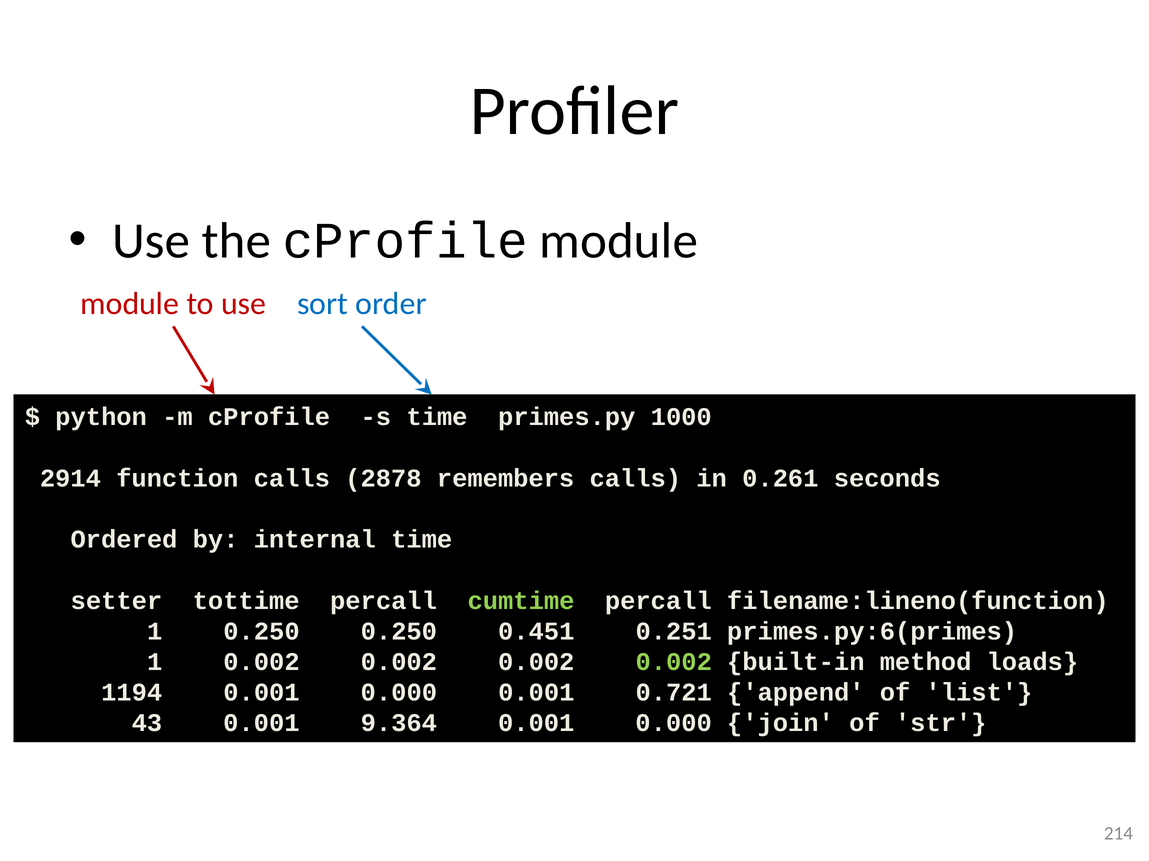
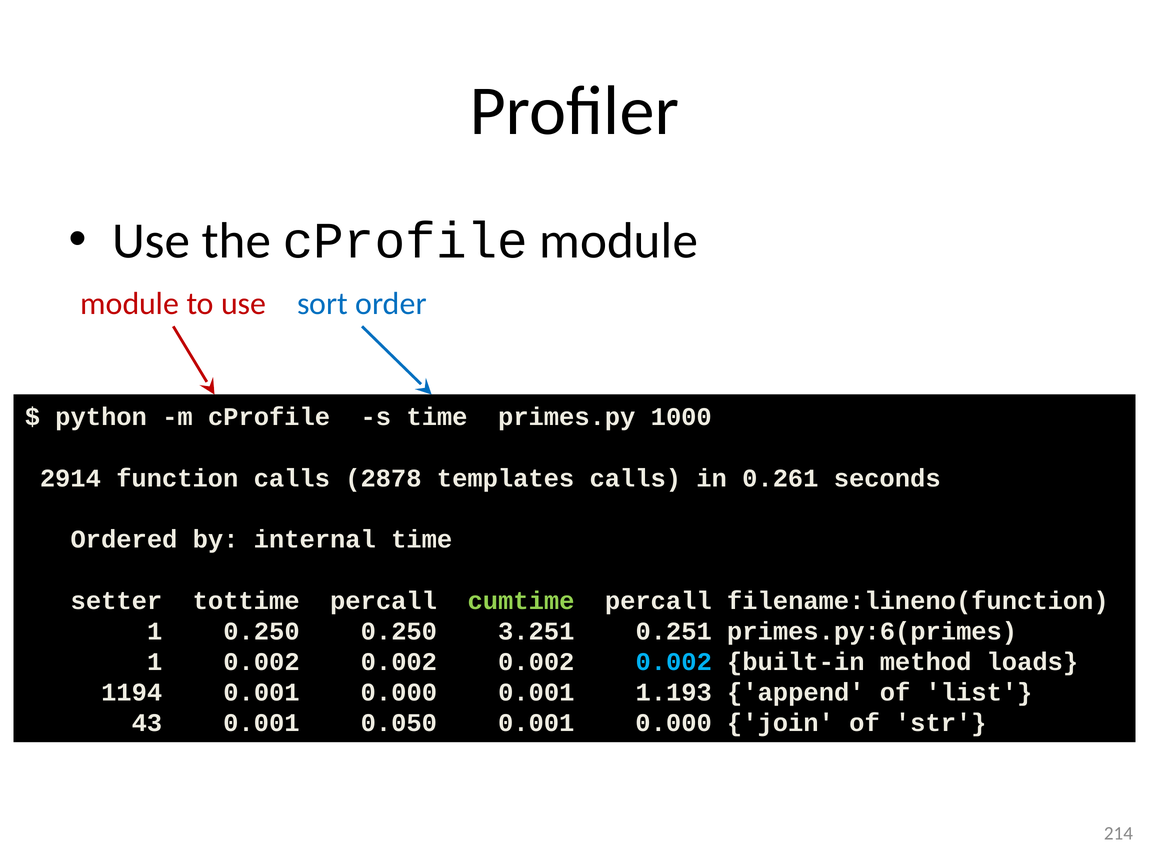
remembers: remembers -> templates (506, 479)
0.451: 0.451 -> 3.251 (536, 632)
0.002 colour: light green -> light blue (674, 662)
0.721: 0.721 -> 1.193 (674, 693)
9.364: 9.364 -> 0.050 (399, 724)
